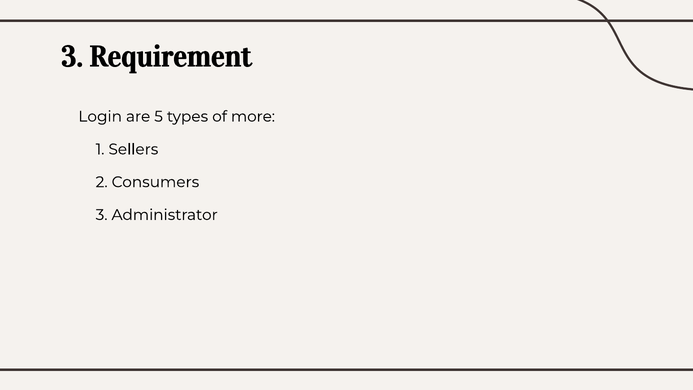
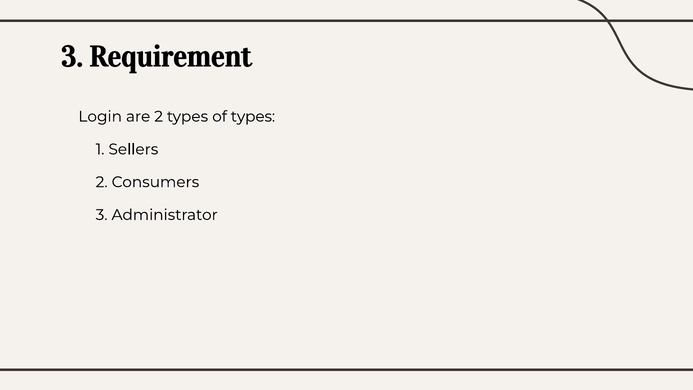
are 5: 5 -> 2 (159, 116)
of more: more -> types (253, 116)
